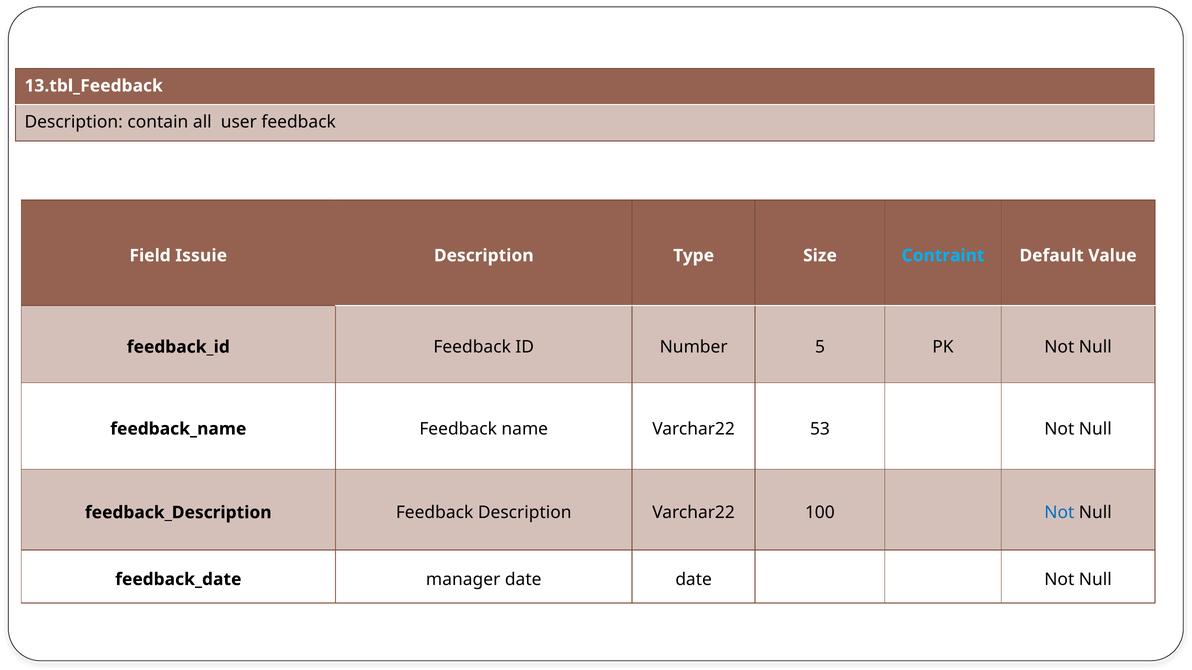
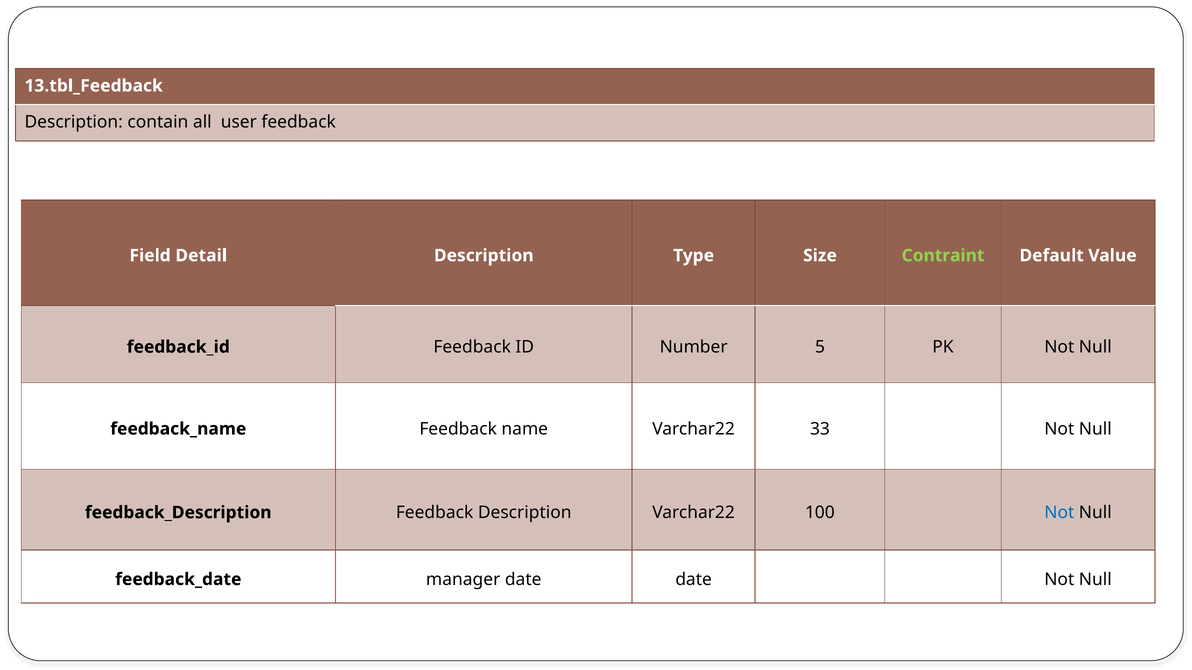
Issuie: Issuie -> Detail (201, 256)
Contraint colour: light blue -> light green (943, 256)
53: 53 -> 33 (820, 429)
